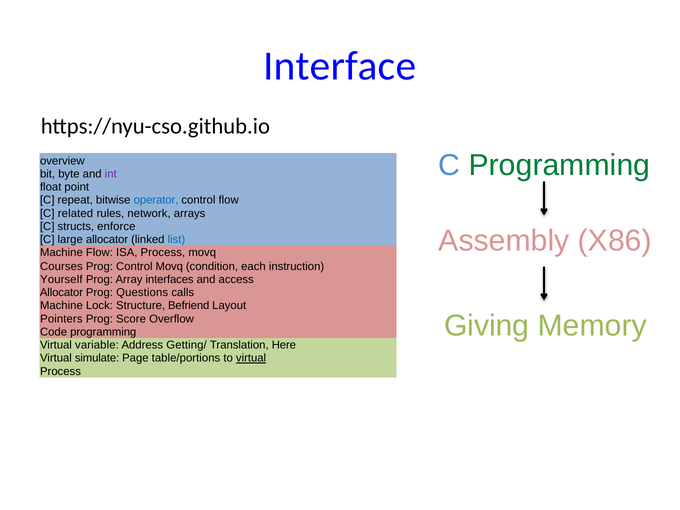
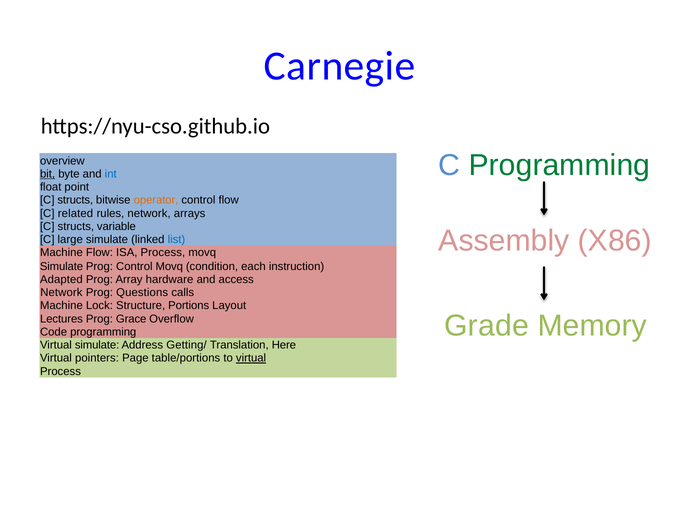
Interface: Interface -> Carnegie (340, 66)
bit underline: none -> present (48, 174)
int colour: purple -> blue (111, 174)
repeat: repeat -> structs (75, 200)
operator colour: blue -> orange (156, 200)
enforce: enforce -> variable (116, 226)
large allocator: allocator -> simulate (107, 240)
Courses: Courses -> Simulate (61, 266)
Yourself: Yourself -> Adapted (61, 279)
interfaces: interfaces -> hardware (169, 279)
Allocator: Allocator -> Network (61, 293)
Befriend: Befriend -> Portions (189, 306)
Giving: Giving -> Grade (486, 326)
Pointers: Pointers -> Lectures (61, 319)
Score: Score -> Grace (131, 319)
Virtual variable: variable -> simulate (97, 345)
simulate: simulate -> pointers (97, 358)
